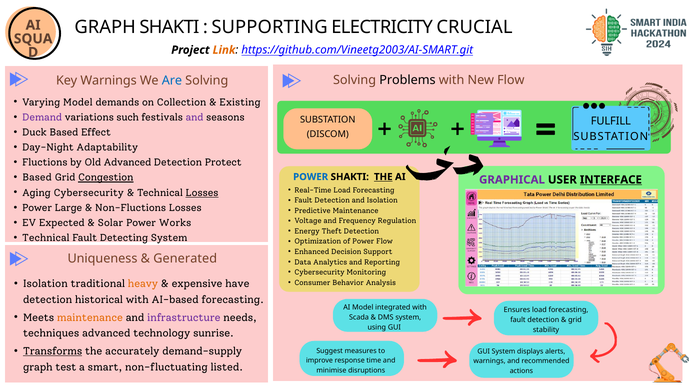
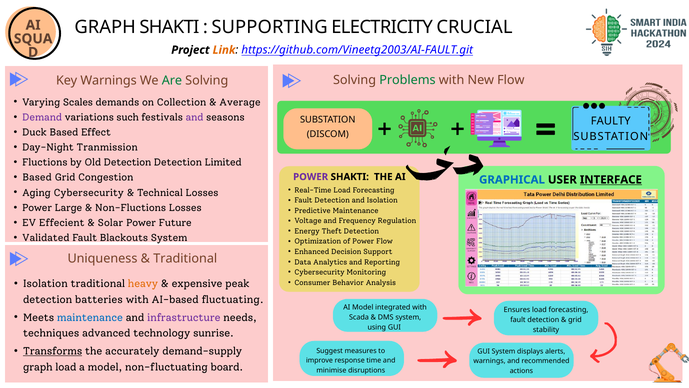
https://github.com/Vineetg2003/AI-SMART.git: https://github.com/Vineetg2003/AI-SMART.git -> https://github.com/Vineetg2003/AI-FAULT.git (357, 50)
Problems colour: black -> green (407, 80)
Are colour: blue -> green (172, 81)
Varying Model: Model -> Scales (78, 102)
Existing: Existing -> Average (240, 102)
FULFILL: FULFILL -> FAULTY (611, 121)
Adaptability: Adaptability -> Tranmission (107, 147)
Old Advanced: Advanced -> Detection (127, 162)
Protect: Protect -> Limited (223, 162)
Congestion underline: present -> none (106, 177)
POWER colour: blue -> purple (311, 177)
THE underline: present -> none (383, 177)
GRAPHICAL colour: purple -> blue (512, 180)
Losses underline: present -> none (202, 193)
Expected: Expected -> Effecient (62, 223)
Works: Works -> Future (175, 223)
Technical: Technical -> Validated (46, 238)
Detecting: Detecting -> Blackouts (124, 238)
Generated: Generated -> Traditional (185, 258)
have: have -> peak (237, 283)
historical: historical -> batteries (99, 299)
AI-based forecasting: forecasting -> fluctuating (233, 299)
maintenance colour: orange -> blue (90, 317)
graph test: test -> load (66, 367)
a smart: smart -> model (105, 367)
listed: listed -> board (227, 367)
